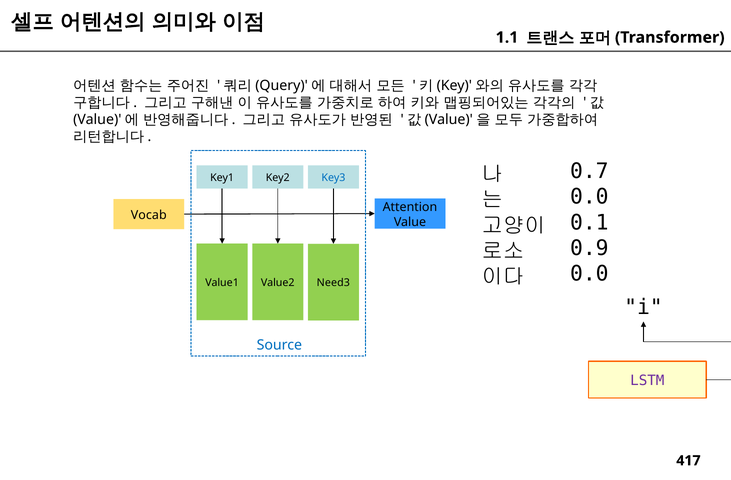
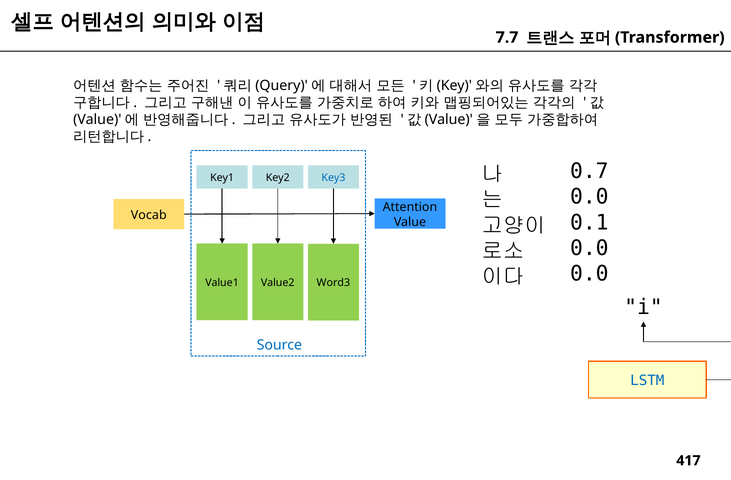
1.1: 1.1 -> 7.7 (507, 37)
0.9: 0.9 -> 0.0 (589, 248)
Need3: Need3 -> Word3 (333, 283)
LSTM colour: purple -> blue (647, 381)
